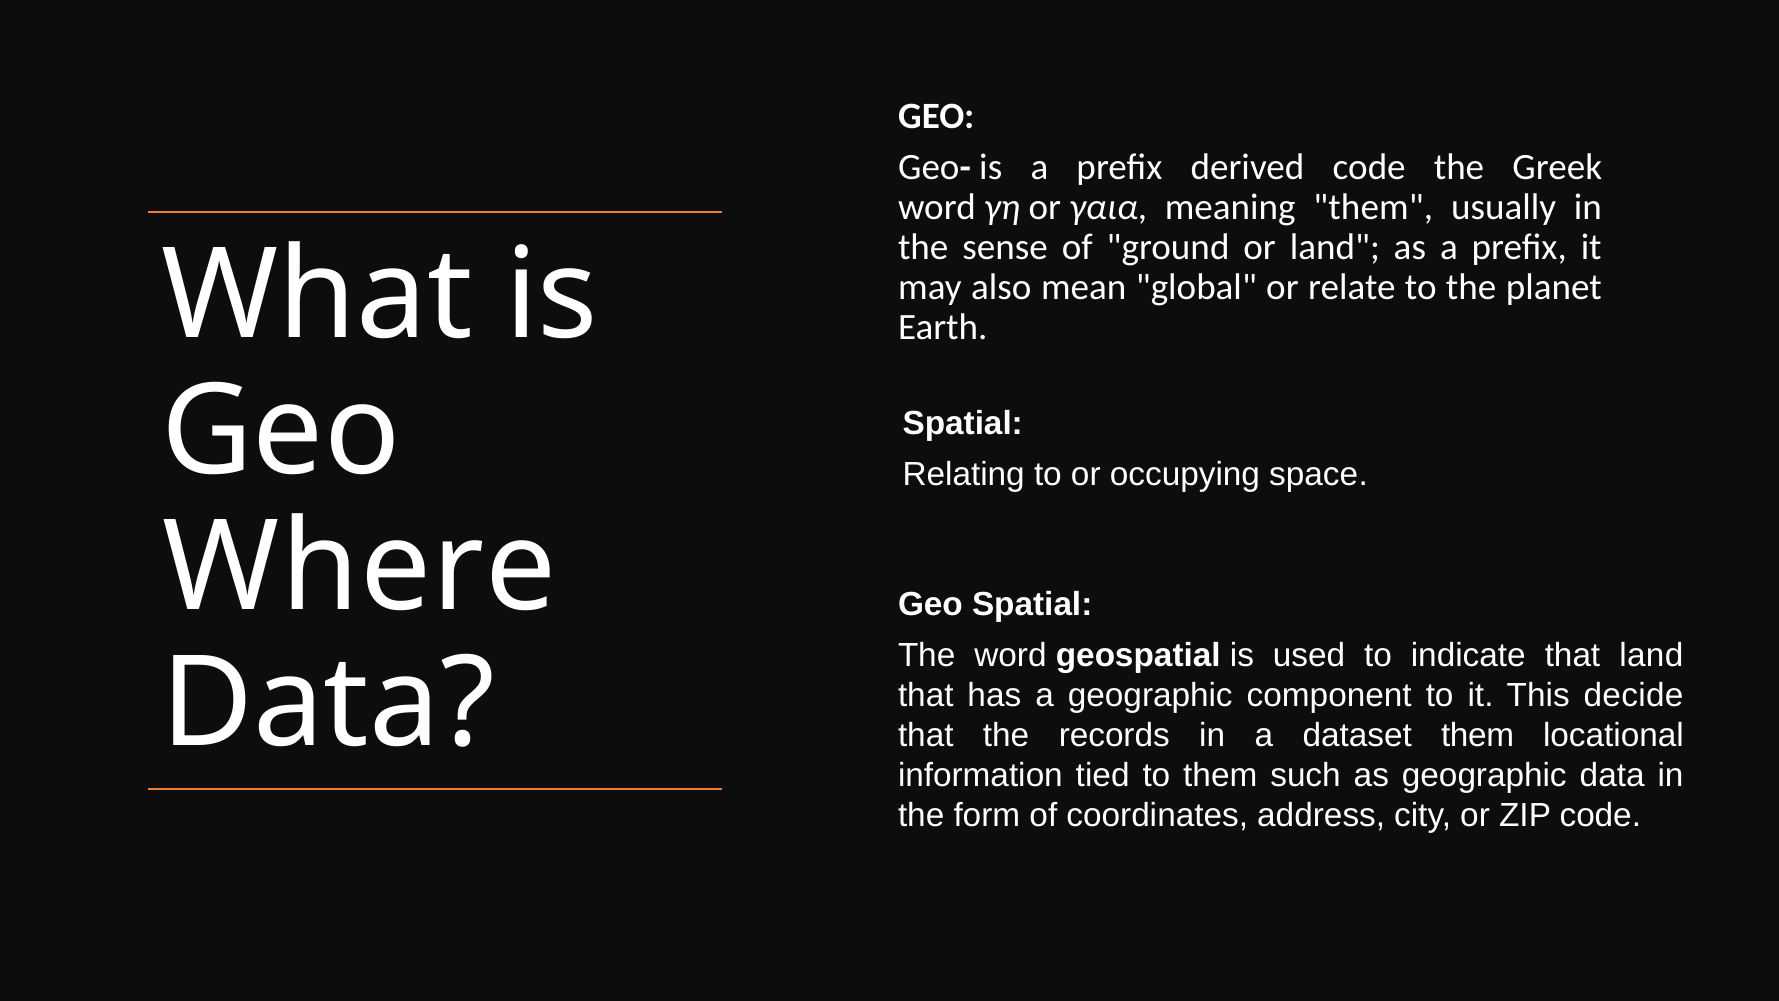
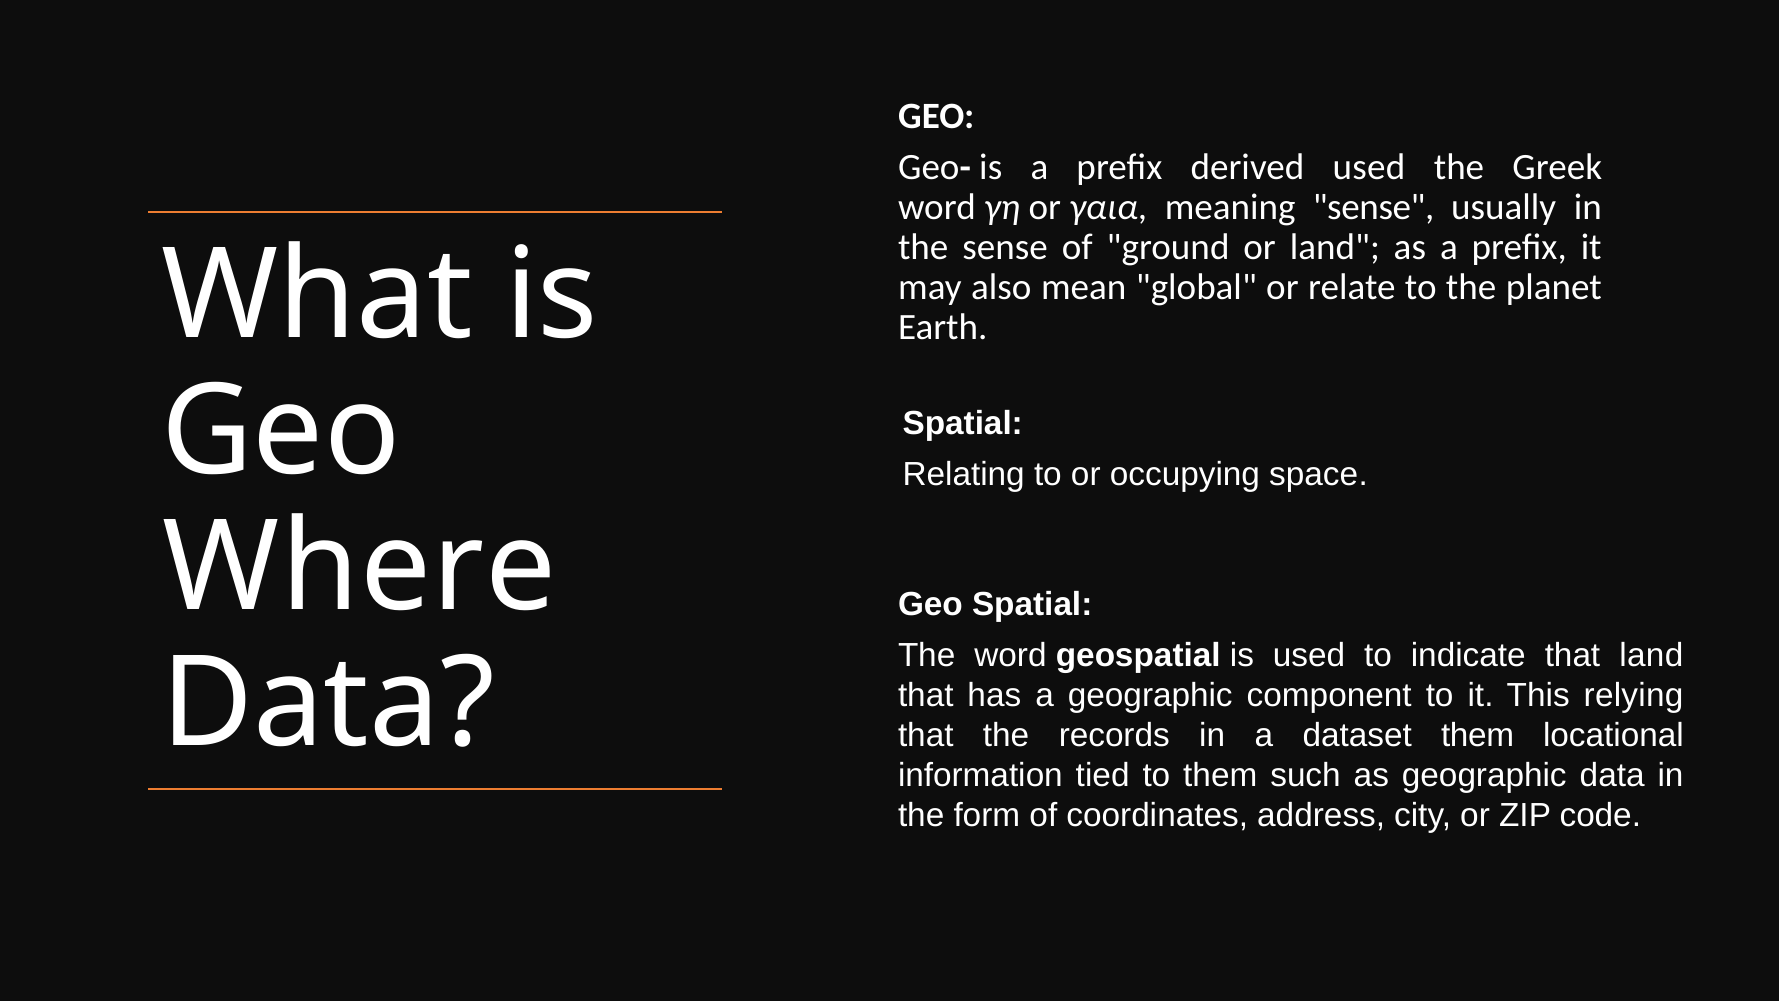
derived code: code -> used (1369, 167)
meaning them: them -> sense (1374, 207)
decide: decide -> relying (1634, 695)
